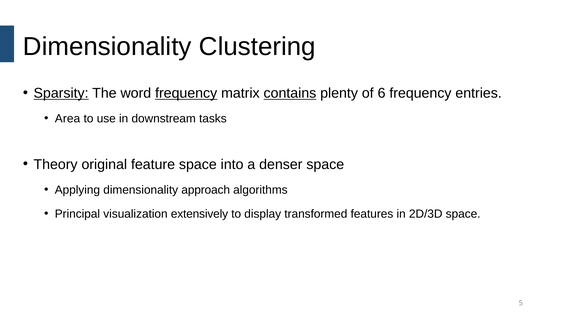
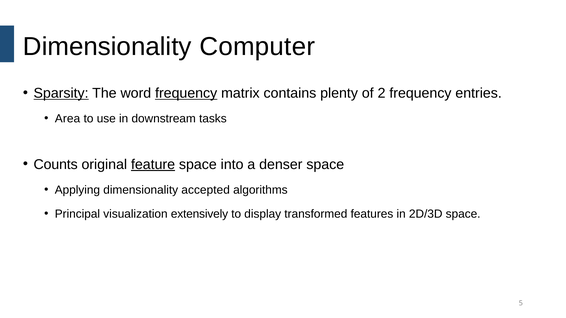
Clustering: Clustering -> Computer (257, 47)
contains underline: present -> none (290, 93)
6: 6 -> 2 (382, 93)
Theory: Theory -> Counts (56, 165)
feature underline: none -> present (153, 165)
approach: approach -> accepted (206, 190)
